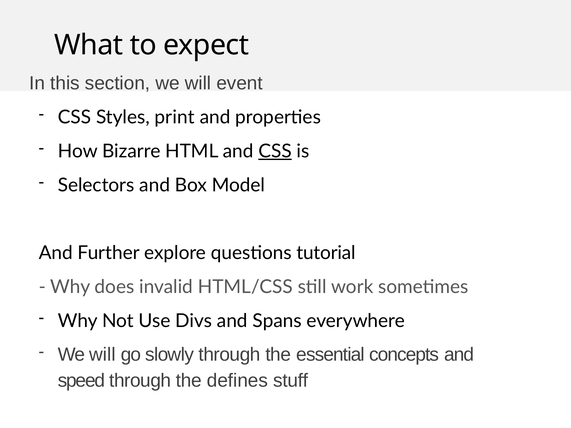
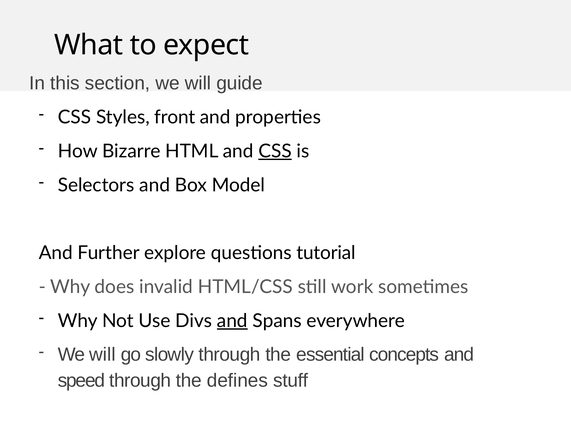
event: event -> guide (240, 83)
print: print -> front (175, 117)
and underline: none -> present (232, 321)
